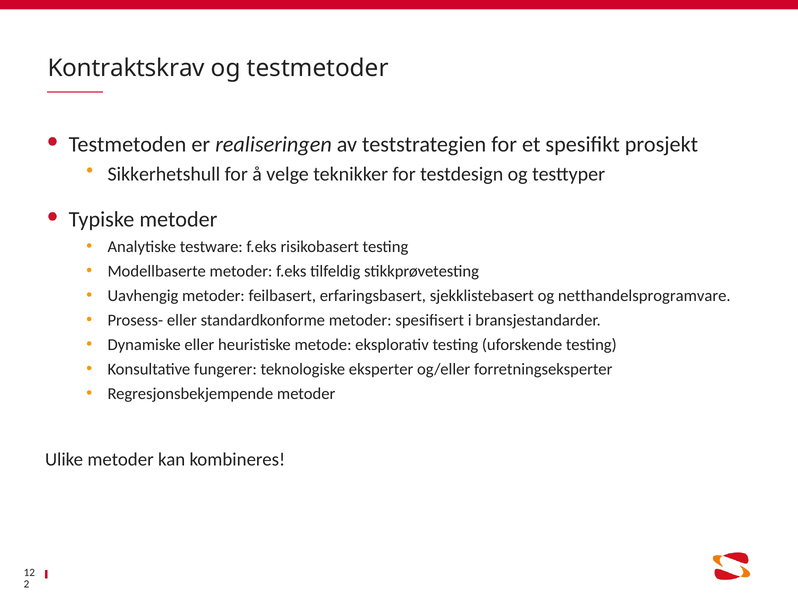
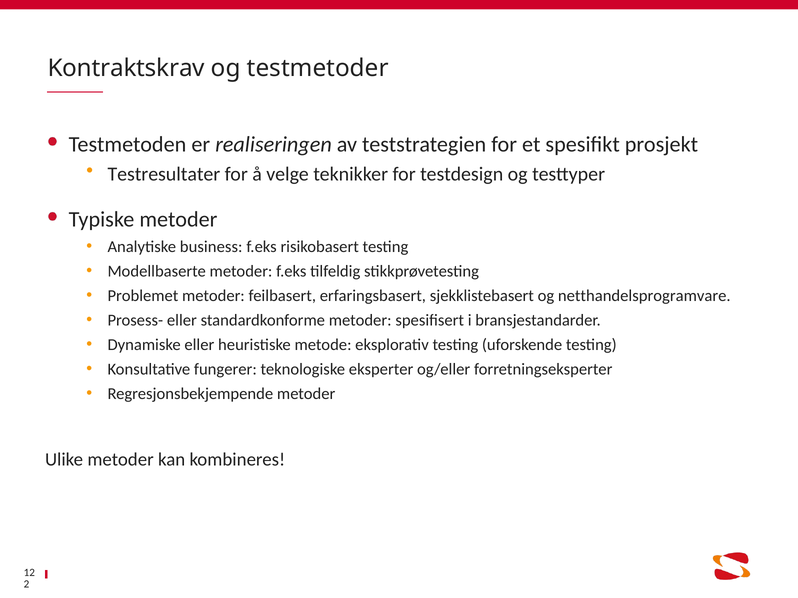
Sikkerhetshull: Sikkerhetshull -> Testresultater (164, 174)
testware: testware -> business (211, 247)
Uavhengig: Uavhengig -> Problemet (143, 296)
